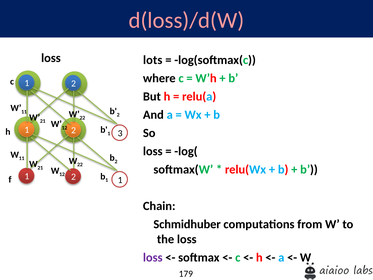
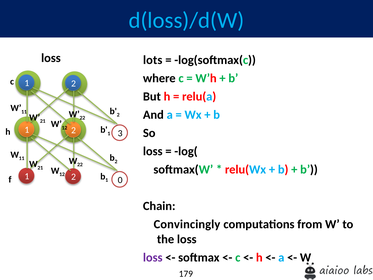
d(loss)/d(W colour: pink -> light blue (186, 20)
1: 1 -> 0 (120, 180)
Schmidhuber: Schmidhuber -> Convincingly (187, 224)
